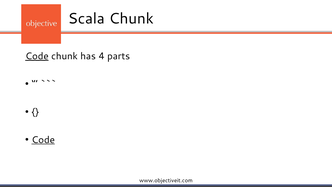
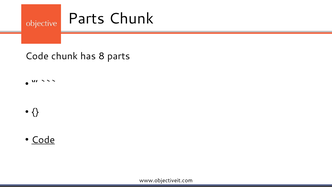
Scala: Scala -> Parts (86, 19)
Code underline: present -> none (37, 56)
4: 4 -> 8 (102, 56)
